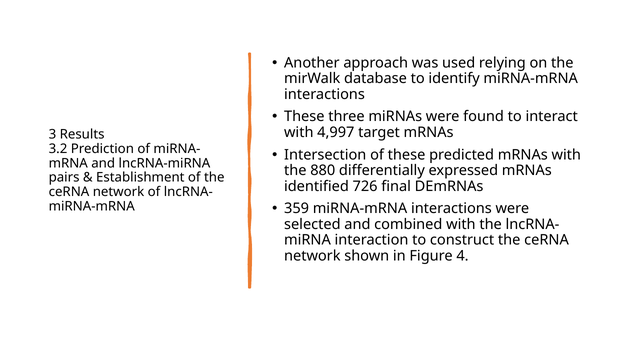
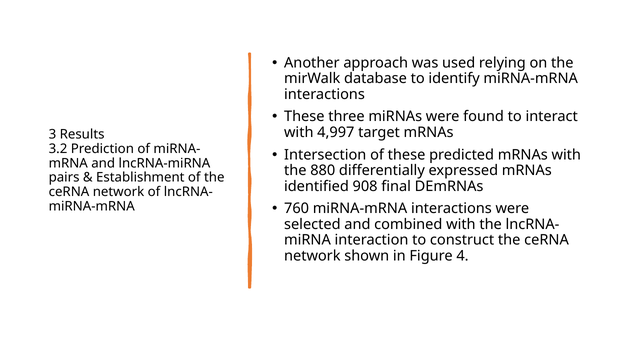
726: 726 -> 908 (365, 186)
359: 359 -> 760 (297, 208)
